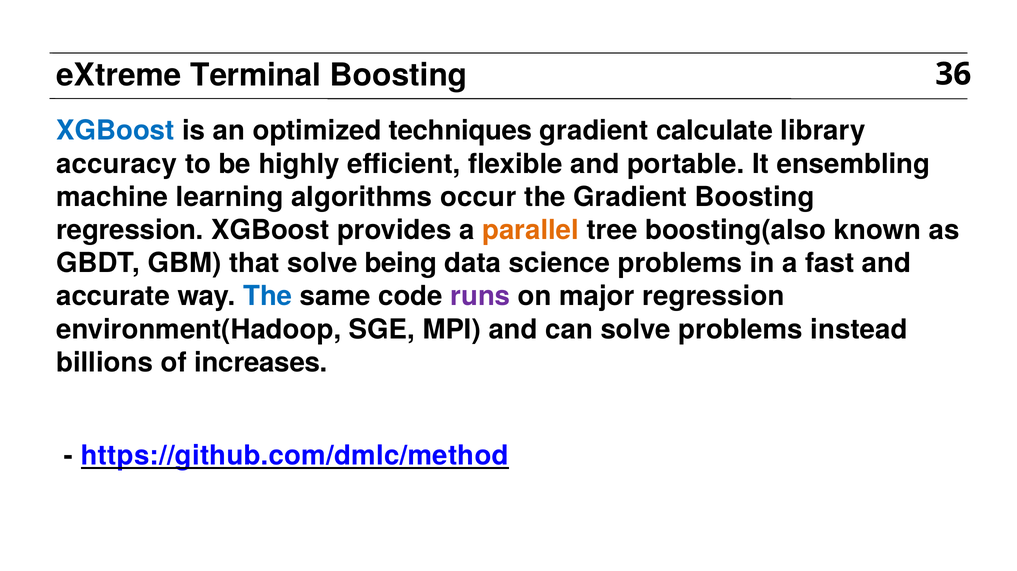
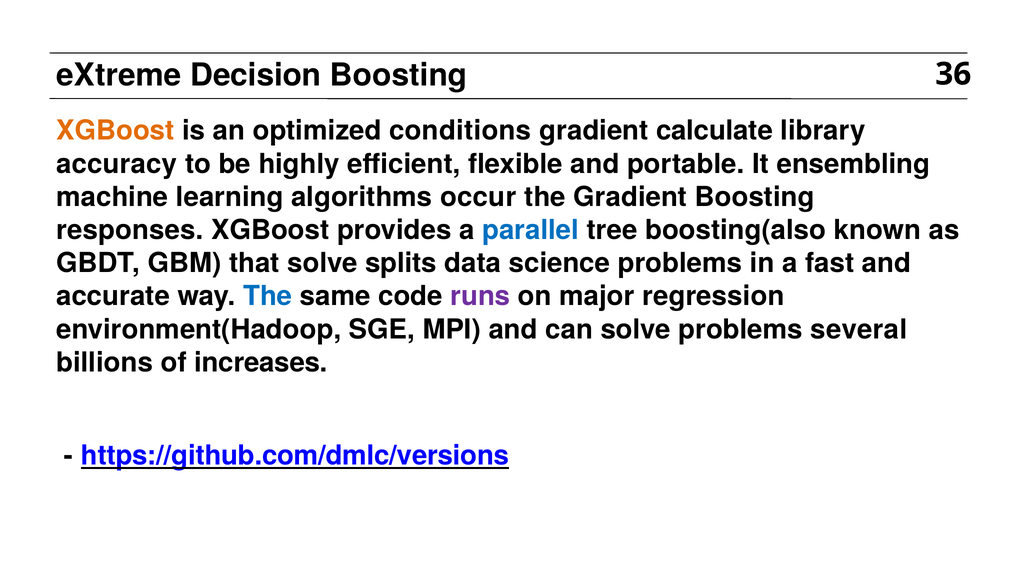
Terminal: Terminal -> Decision (256, 75)
XGBoost colour: blue -> orange (115, 131)
techniques: techniques -> conditions (460, 131)
regression: regression -> responses (130, 230)
parallel colour: orange -> blue (531, 230)
being: being -> splits (401, 263)
instead: instead -> several (859, 330)
https://github.com/dmlc/method: https://github.com/dmlc/method -> https://github.com/dmlc/versions (295, 455)
